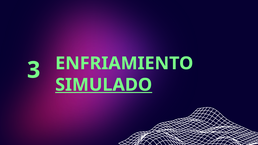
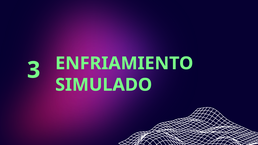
SIMULADO underline: present -> none (104, 85)
